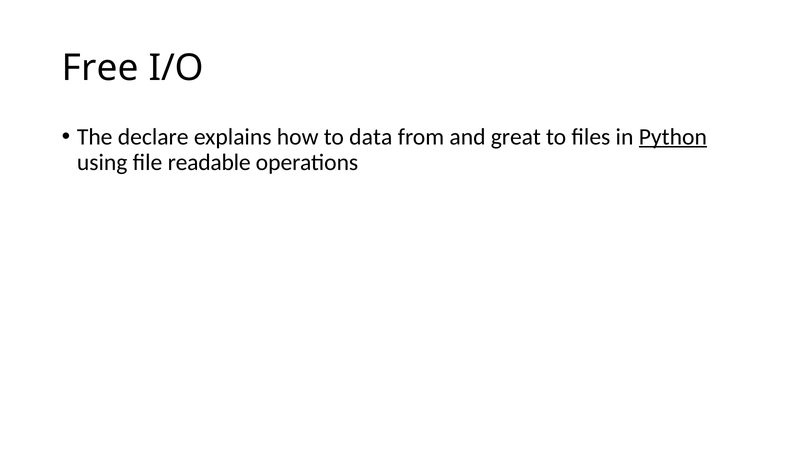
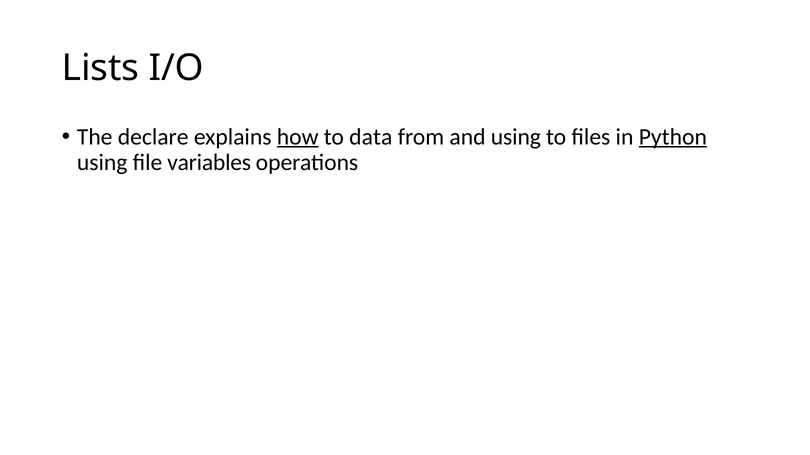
Free: Free -> Lists (100, 68)
how underline: none -> present (298, 137)
and great: great -> using (516, 137)
readable: readable -> variables (209, 162)
